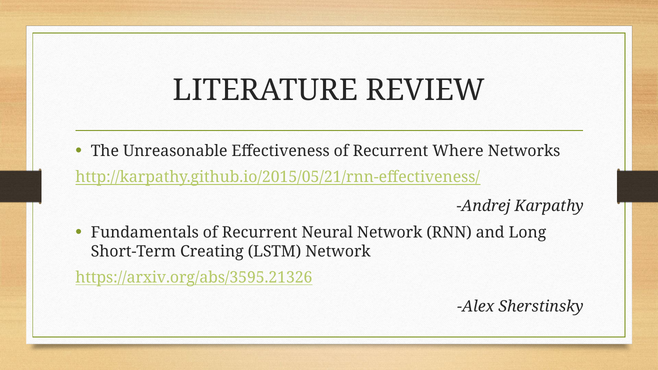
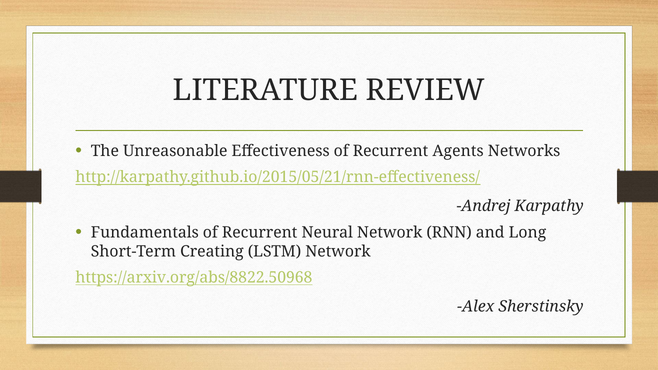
Where: Where -> Agents (458, 151)
https://arxiv.org/abs/3595.21326: https://arxiv.org/abs/3595.21326 -> https://arxiv.org/abs/8822.50968 (194, 278)
